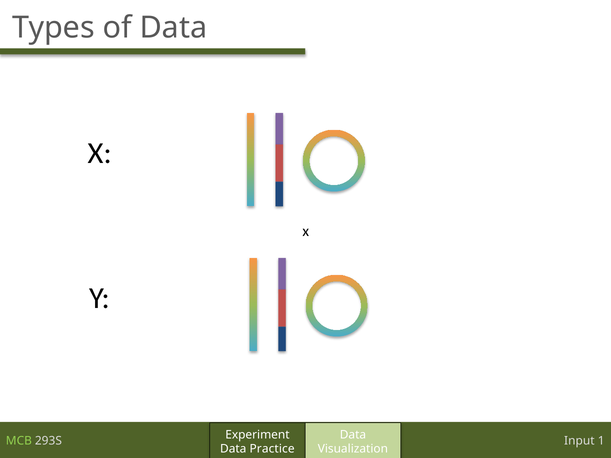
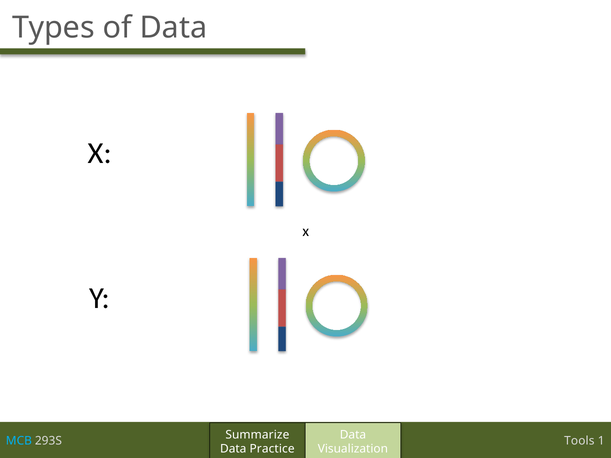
Experiment: Experiment -> Summarize (257, 435)
MCB colour: light green -> light blue (19, 441)
Input: Input -> Tools (579, 441)
